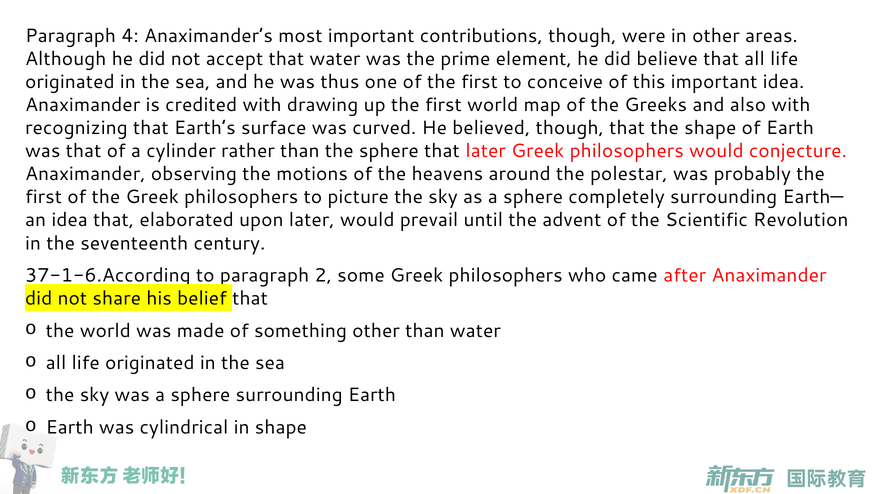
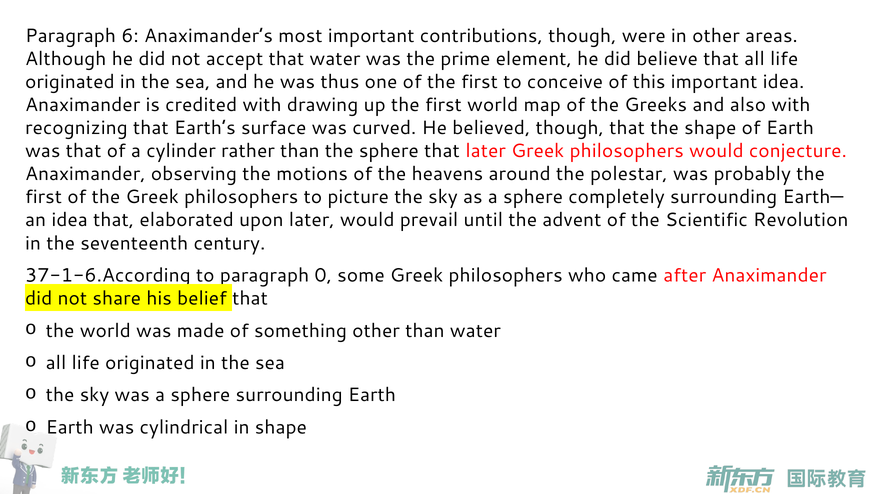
4: 4 -> 6 (130, 36)
2: 2 -> 0 (323, 276)
